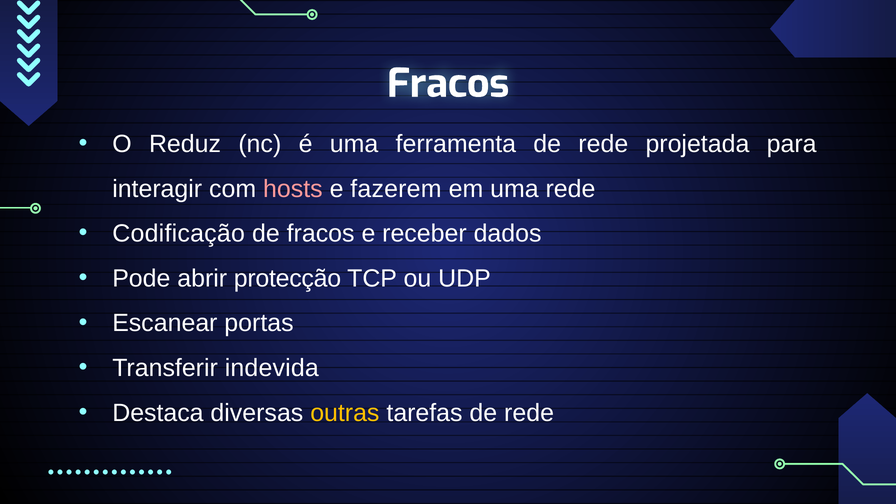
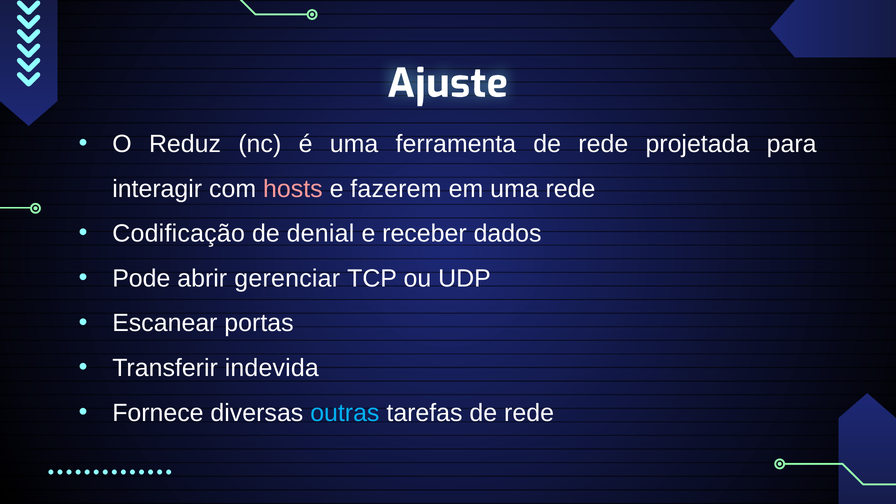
Fracos: Fracos -> Ajuste (448, 84)
de fracos: fracos -> denial (320, 234)
protecção: protecção -> gerenciar (287, 278)
Destaca: Destaca -> Fornece (158, 413)
outras colour: yellow -> light blue (345, 413)
